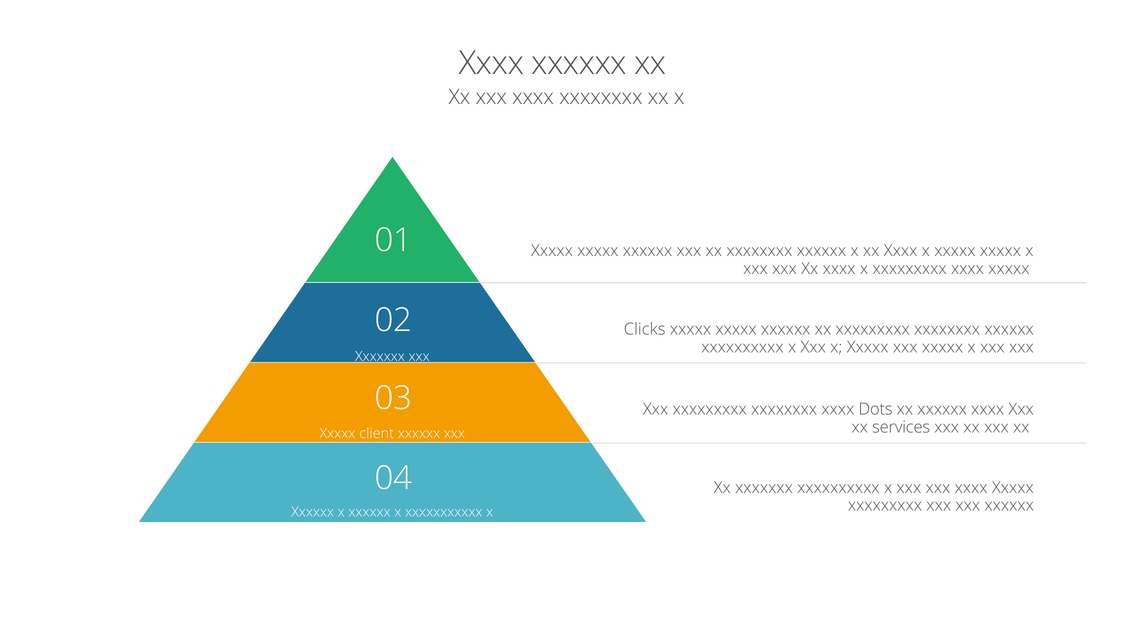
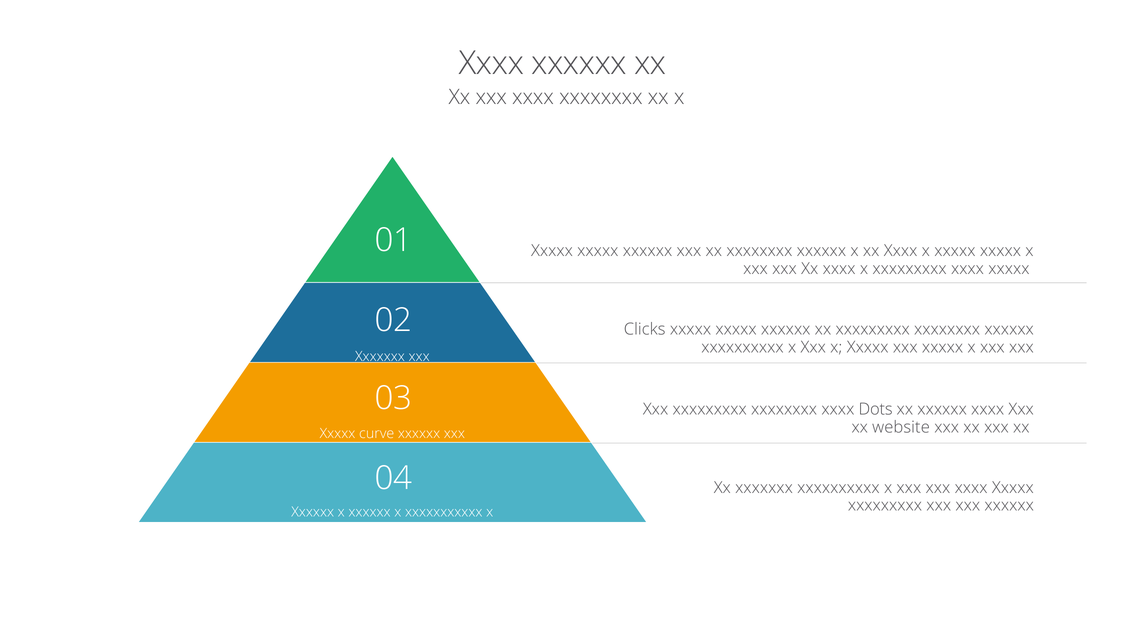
services: services -> website (901, 427)
client: client -> curve (377, 434)
